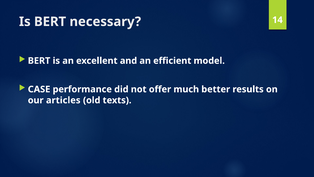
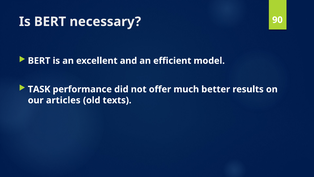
14: 14 -> 90 (277, 20)
CASE: CASE -> TASK (39, 89)
